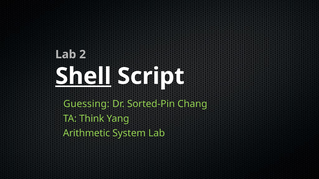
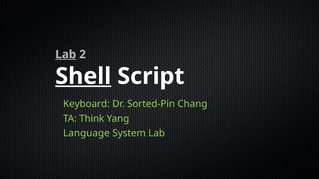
Lab underline: none -> present (66, 55)
Guessing: Guessing -> Keyboard (86, 104)
Arithmetic: Arithmetic -> Language (86, 133)
